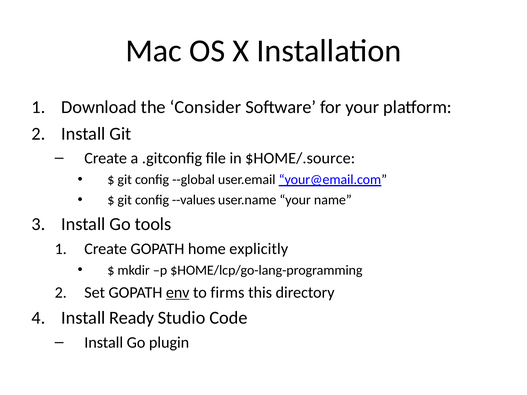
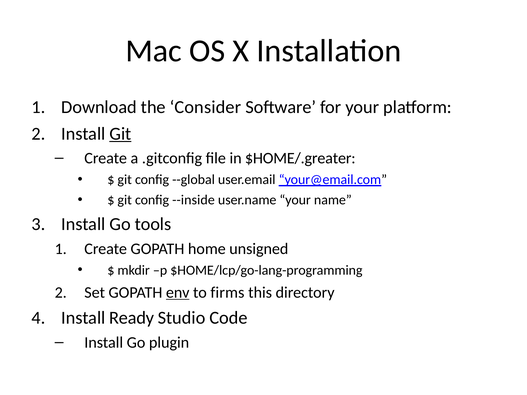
Git underline: none -> present (120, 134)
$HOME/.source: $HOME/.source -> $HOME/.greater (300, 158)
--values: --values -> --inside (193, 200)
explicitly: explicitly -> unsigned (259, 249)
